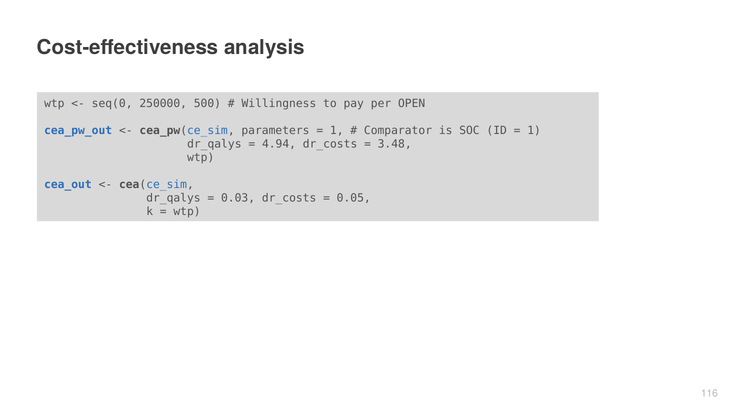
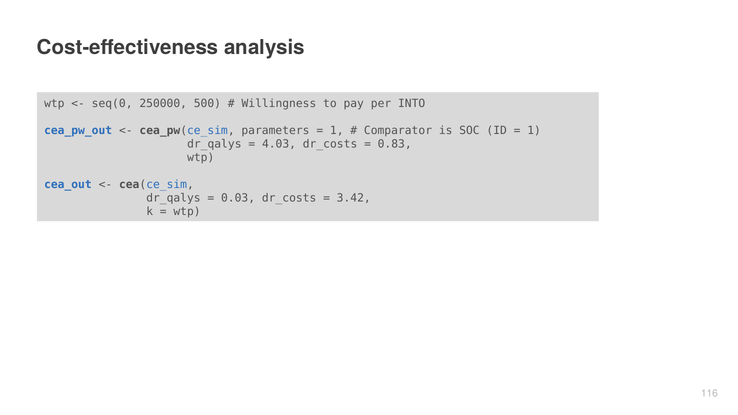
OPEN: OPEN -> INTO (412, 103)
4.94: 4.94 -> 4.03 (279, 144)
3.48: 3.48 -> 0.83 (395, 144)
0.05: 0.05 -> 3.42 (354, 198)
